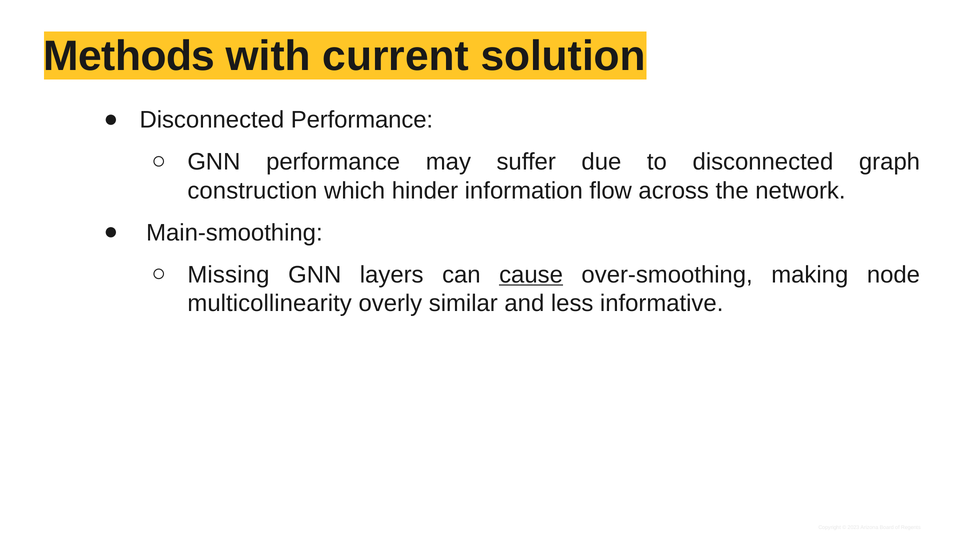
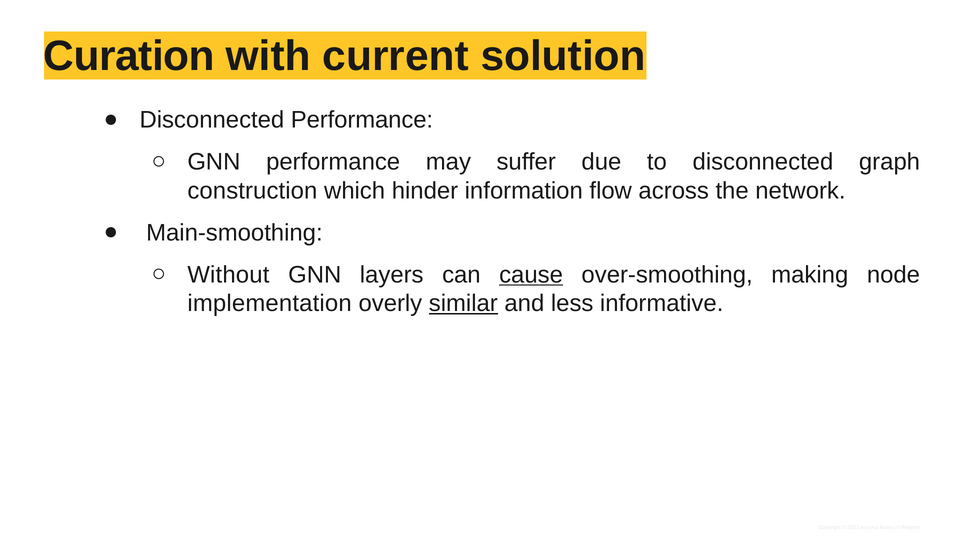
Methods: Methods -> Curation (129, 56)
Missing: Missing -> Without (228, 275)
multicollinearity: multicollinearity -> implementation (270, 303)
similar underline: none -> present (463, 303)
